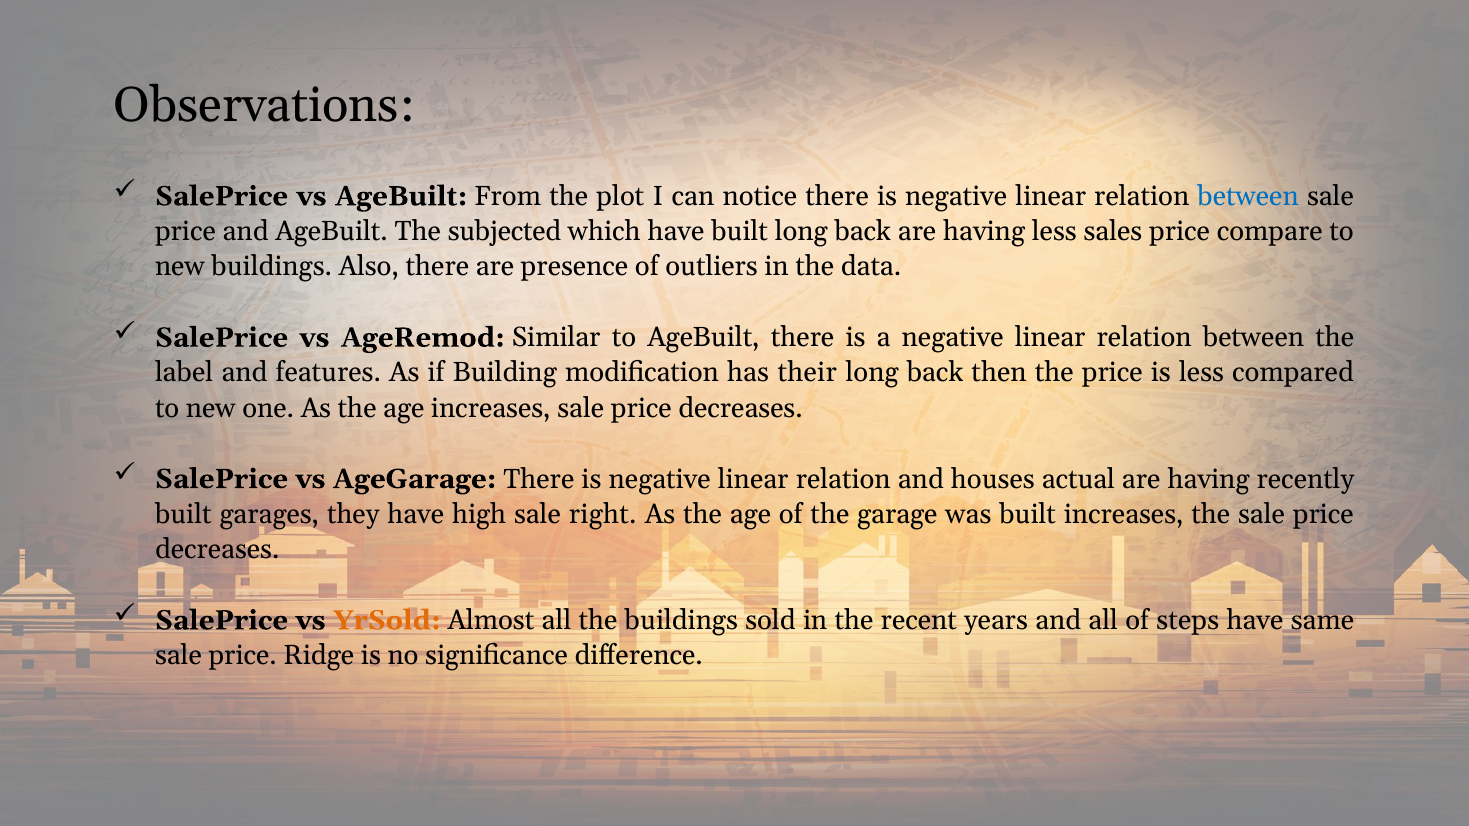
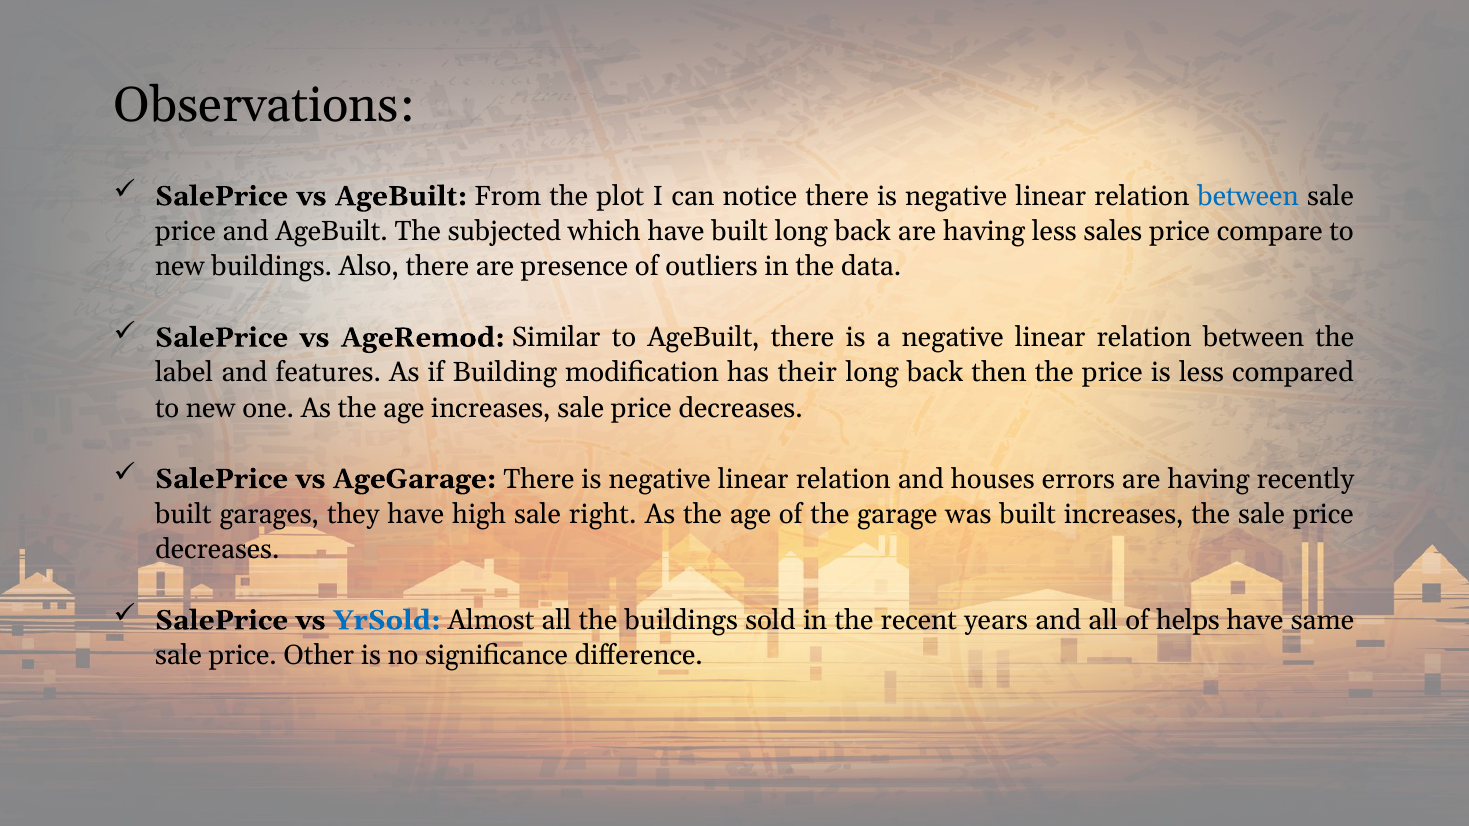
actual: actual -> errors (1078, 479)
YrSold colour: orange -> blue (387, 621)
steps: steps -> helps (1188, 621)
Ridge: Ridge -> Other (319, 656)
